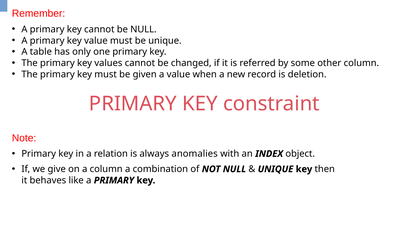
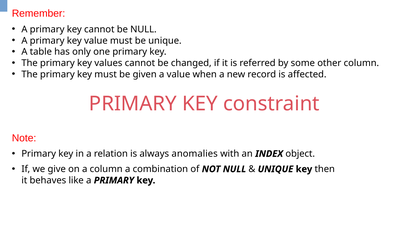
deletion: deletion -> affected (307, 74)
